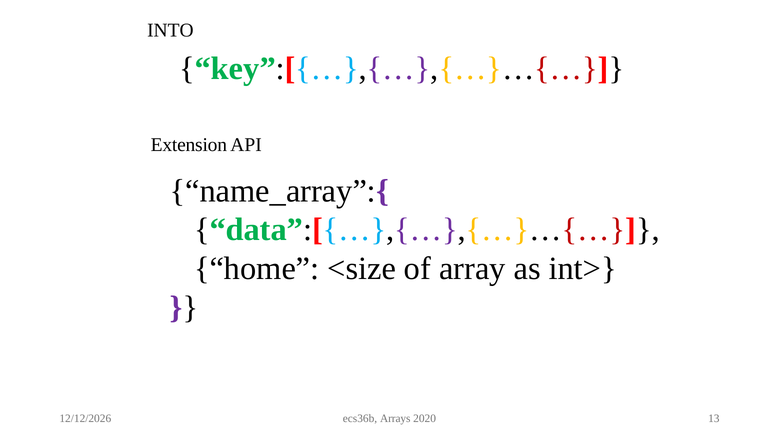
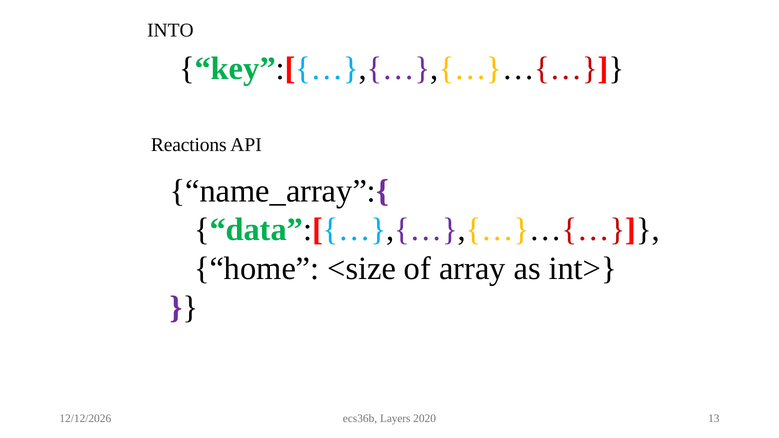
Extension: Extension -> Reactions (189, 145)
Arrays: Arrays -> Layers (395, 419)
